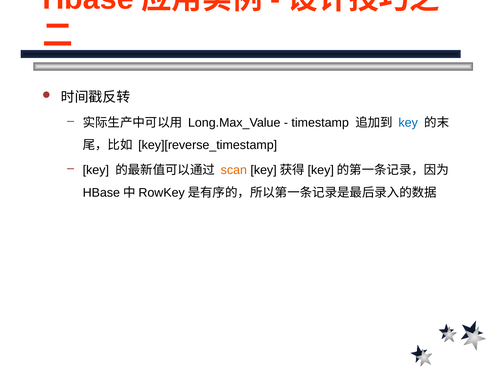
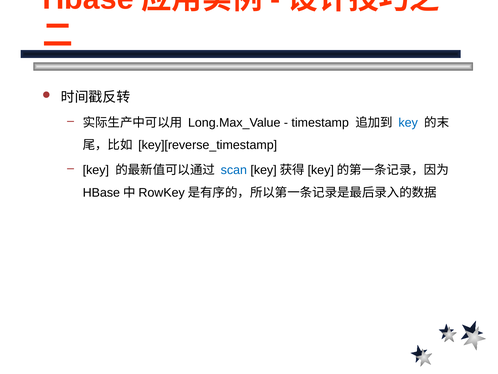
scan colour: orange -> blue (234, 170)
